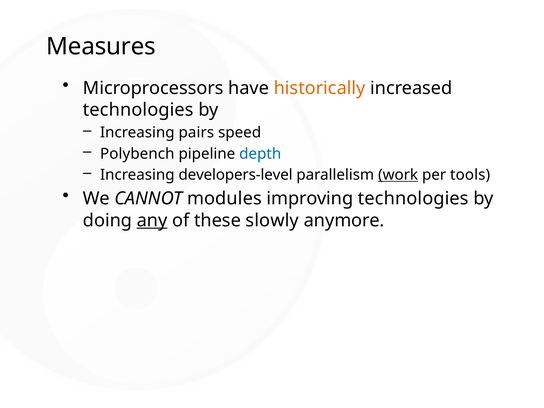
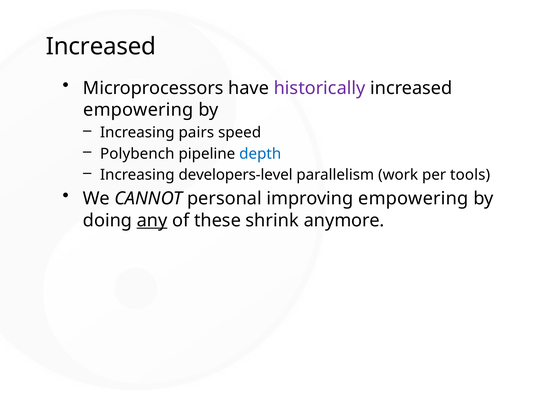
Measures: Measures -> Increased (101, 46)
historically colour: orange -> purple (320, 88)
technologies: technologies -> empowering (138, 110)
work underline: present -> none (398, 175)
modules: modules -> personal (224, 199)
improving technologies: technologies -> empowering (413, 199)
slowly: slowly -> shrink (272, 220)
